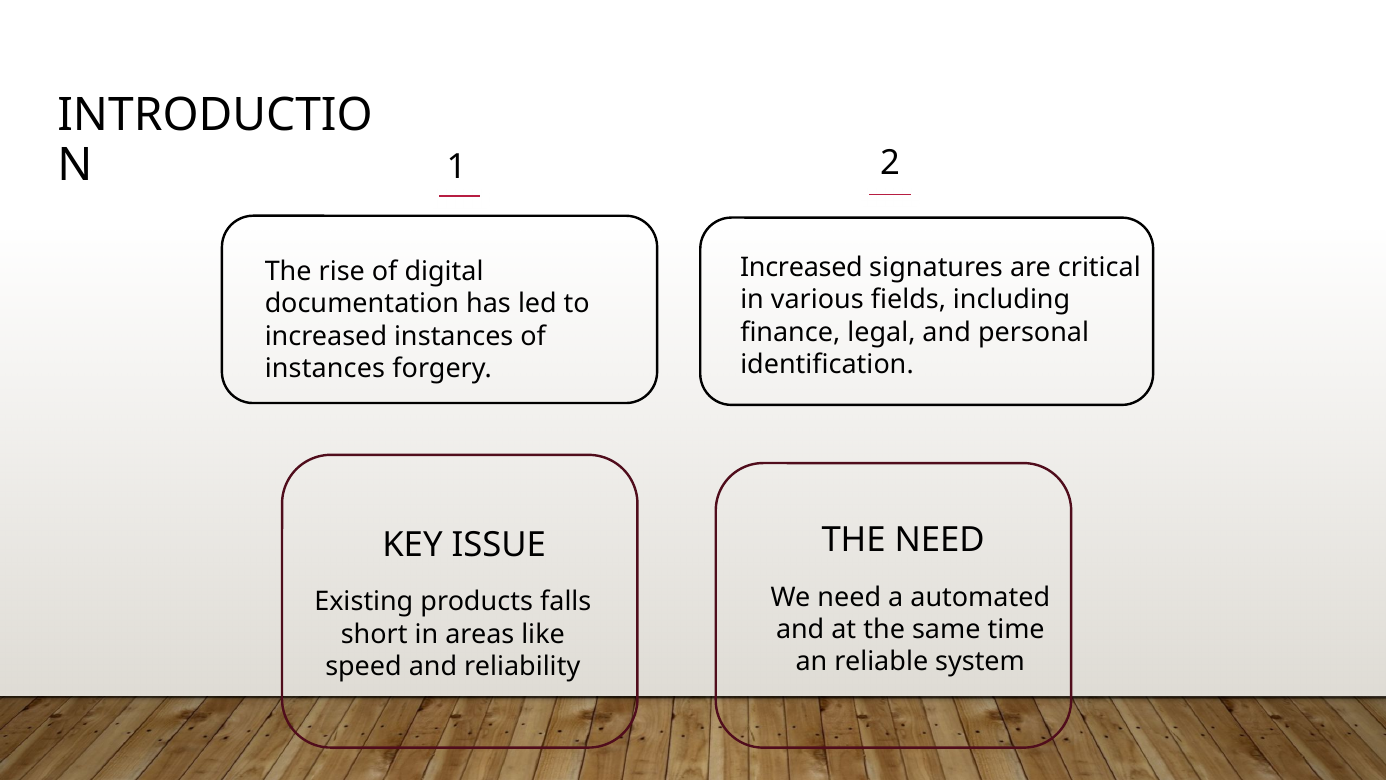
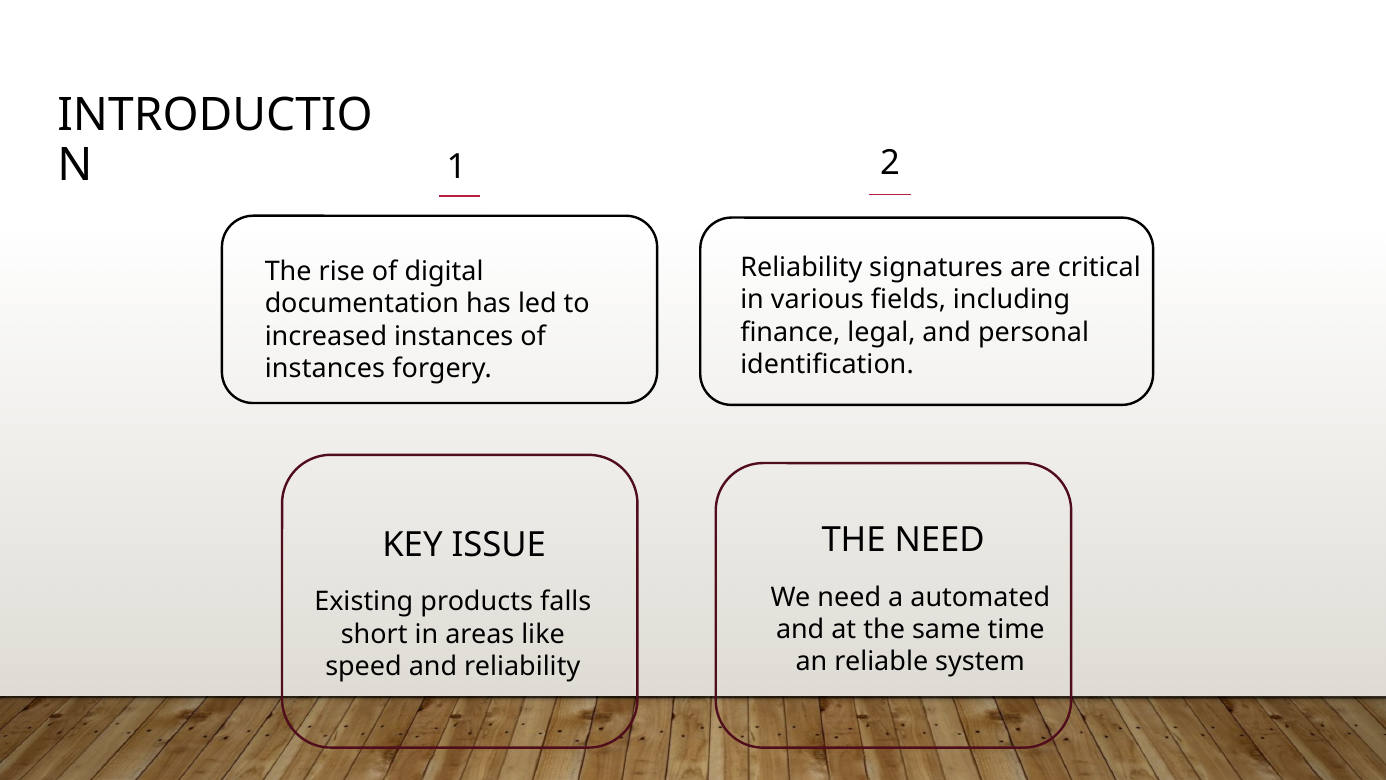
Increased: Increased -> Reliability (801, 268)
